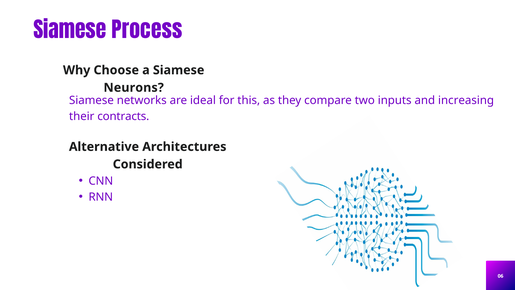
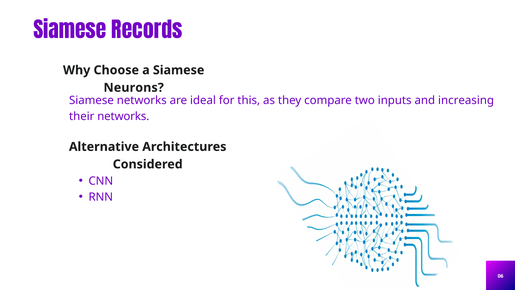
Process: Process -> Records (147, 31)
their contracts: contracts -> networks (123, 116)
